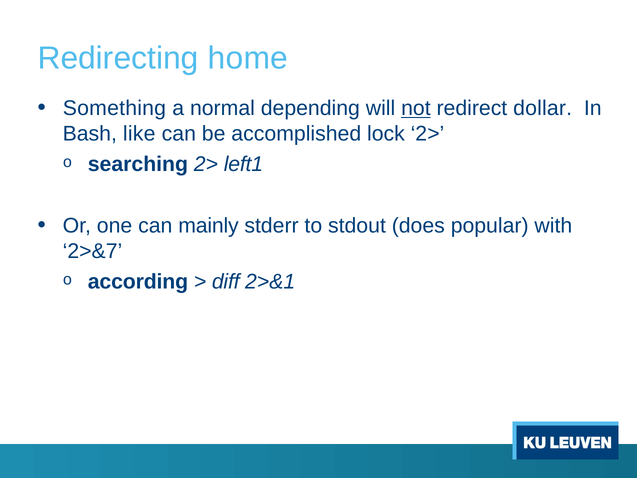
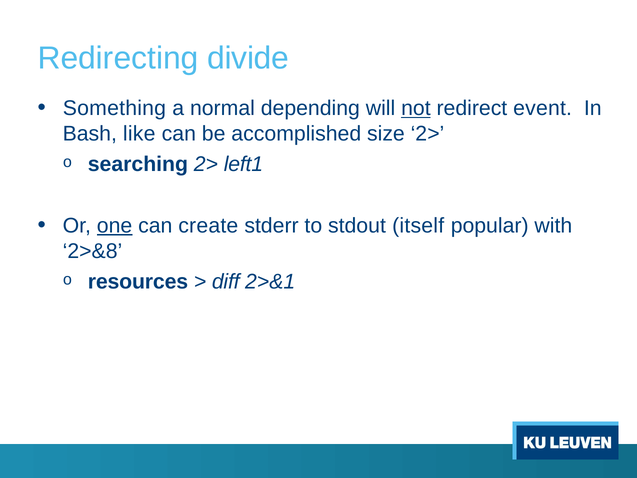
home: home -> divide (248, 58)
dollar: dollar -> event (543, 108)
lock: lock -> size (386, 134)
one underline: none -> present (115, 226)
mainly: mainly -> create (208, 226)
does: does -> itself (418, 226)
2>&7: 2>&7 -> 2>&8 (92, 251)
according: according -> resources (138, 282)
